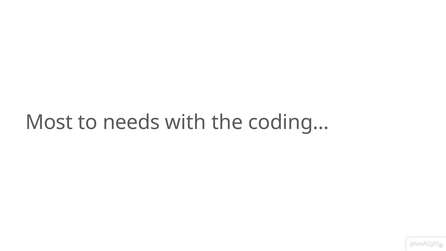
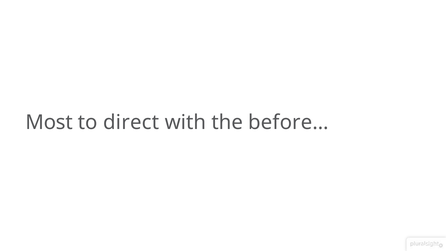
needs: needs -> direct (131, 122)
coding…: coding… -> before… (288, 122)
